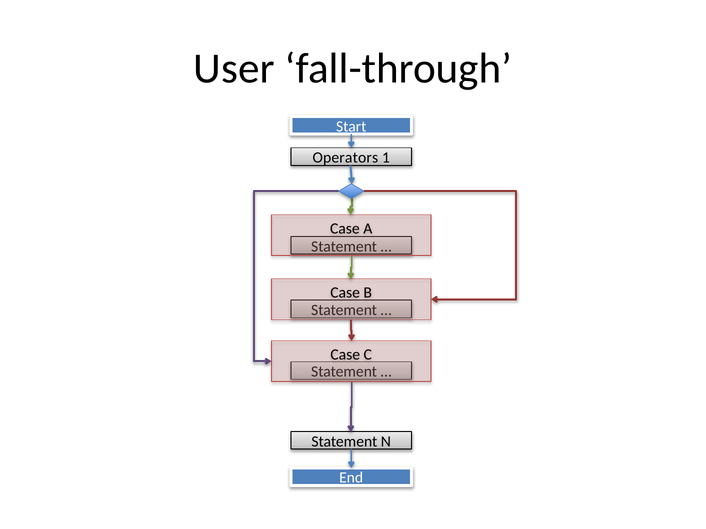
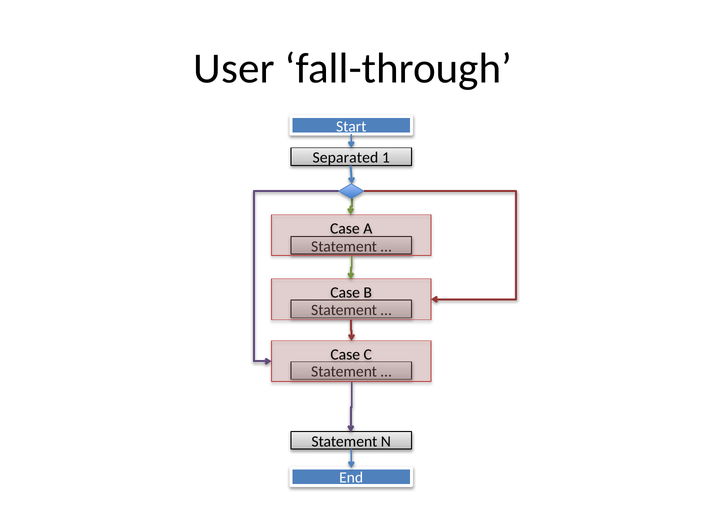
Operators: Operators -> Separated (345, 158)
